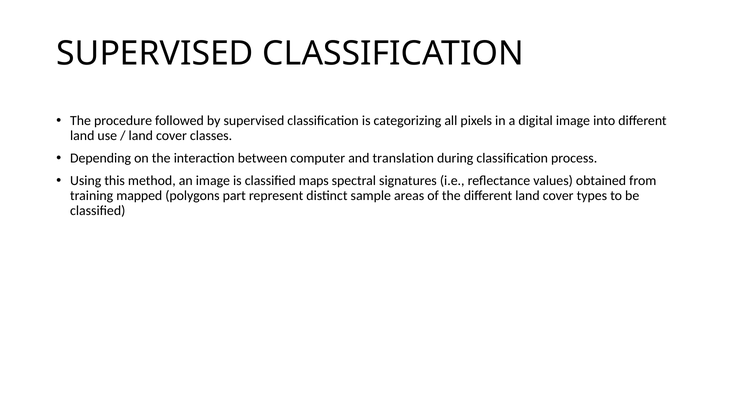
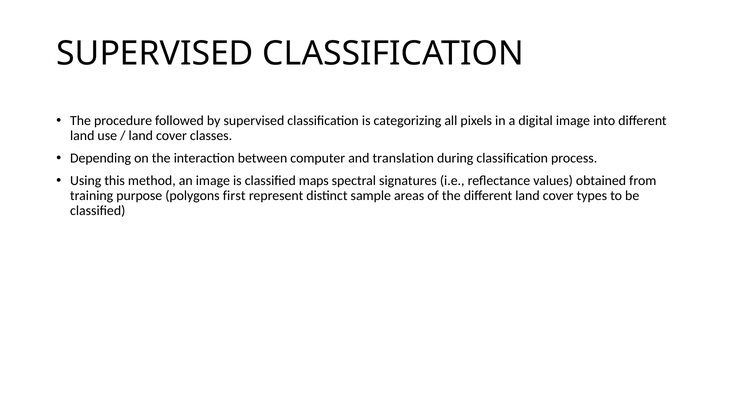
mapped: mapped -> purpose (139, 196)
part: part -> first (234, 196)
